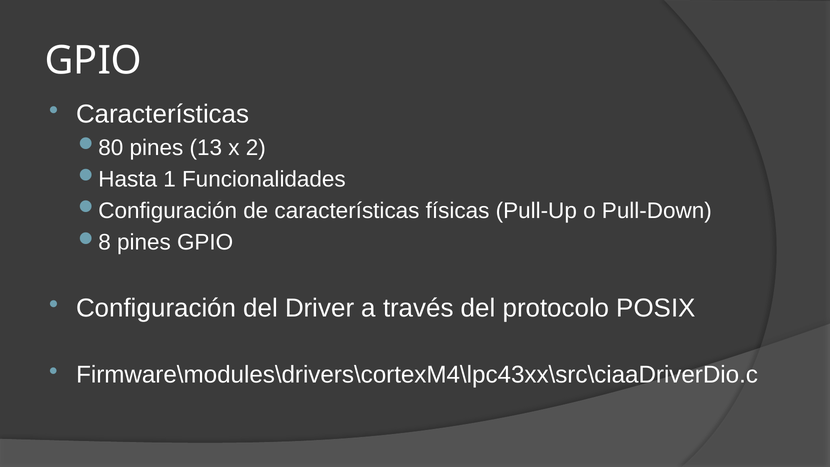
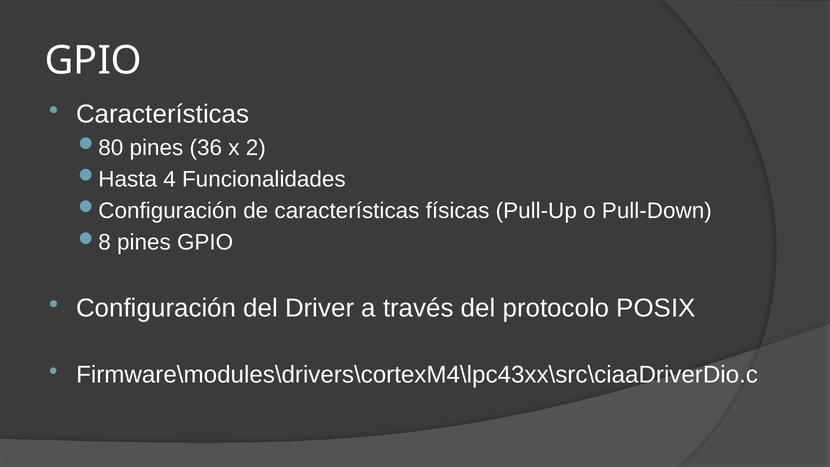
13: 13 -> 36 (206, 148)
1: 1 -> 4 (170, 179)
